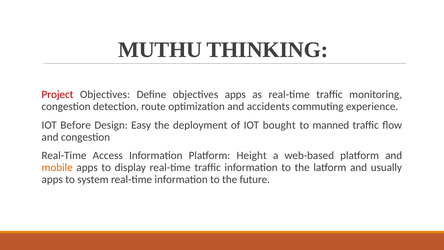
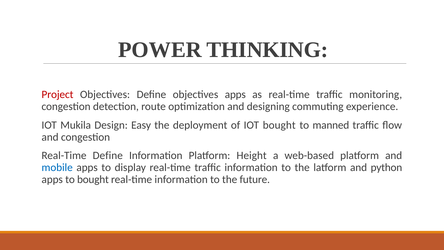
MUTHU: MUTHU -> POWER (160, 50)
accidents: accidents -> designing (268, 106)
Before: Before -> Mukila (76, 125)
Real-Time Access: Access -> Define (108, 155)
mobile colour: orange -> blue (57, 167)
usually: usually -> python (386, 167)
to system: system -> bought (93, 179)
